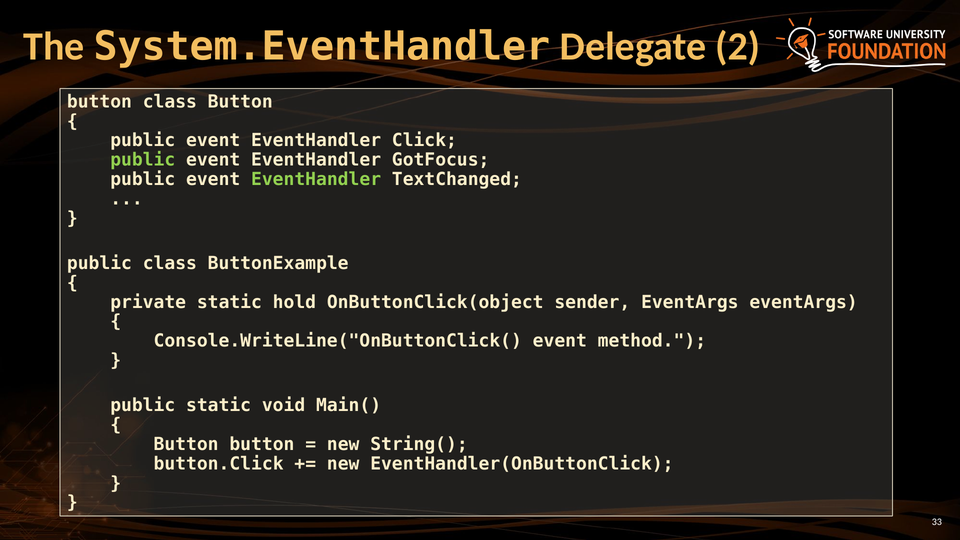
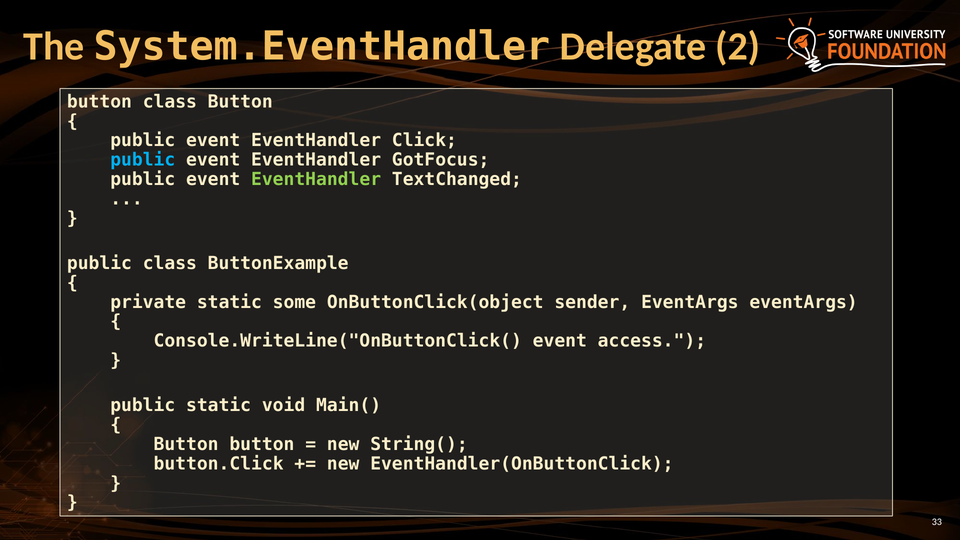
public colour: light green -> light blue (143, 160)
hold: hold -> some (294, 302)
method: method -> access (652, 341)
